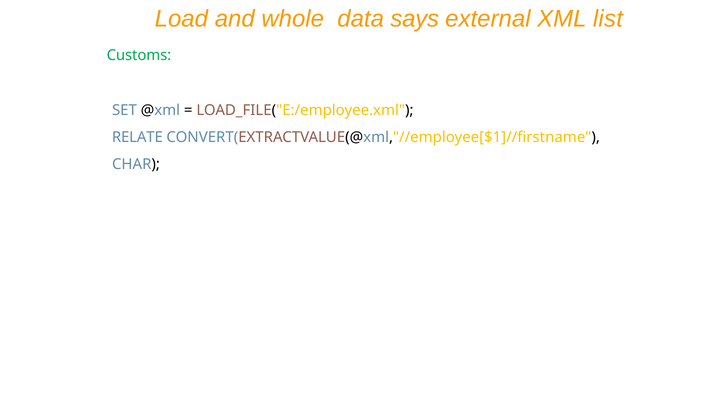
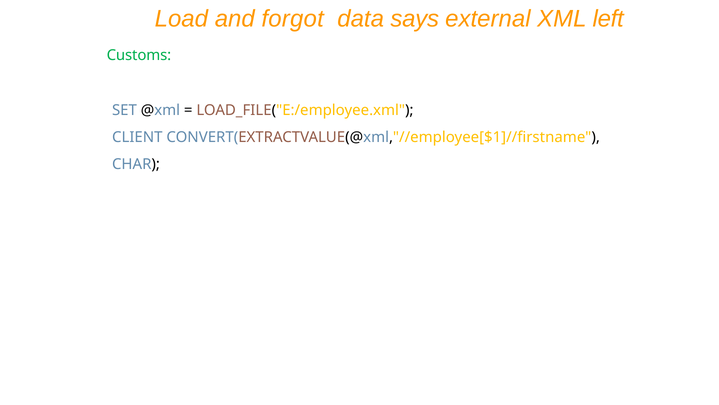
whole: whole -> forgot (293, 19)
list: list -> left (608, 19)
RELATE: RELATE -> CLIENT (137, 137)
